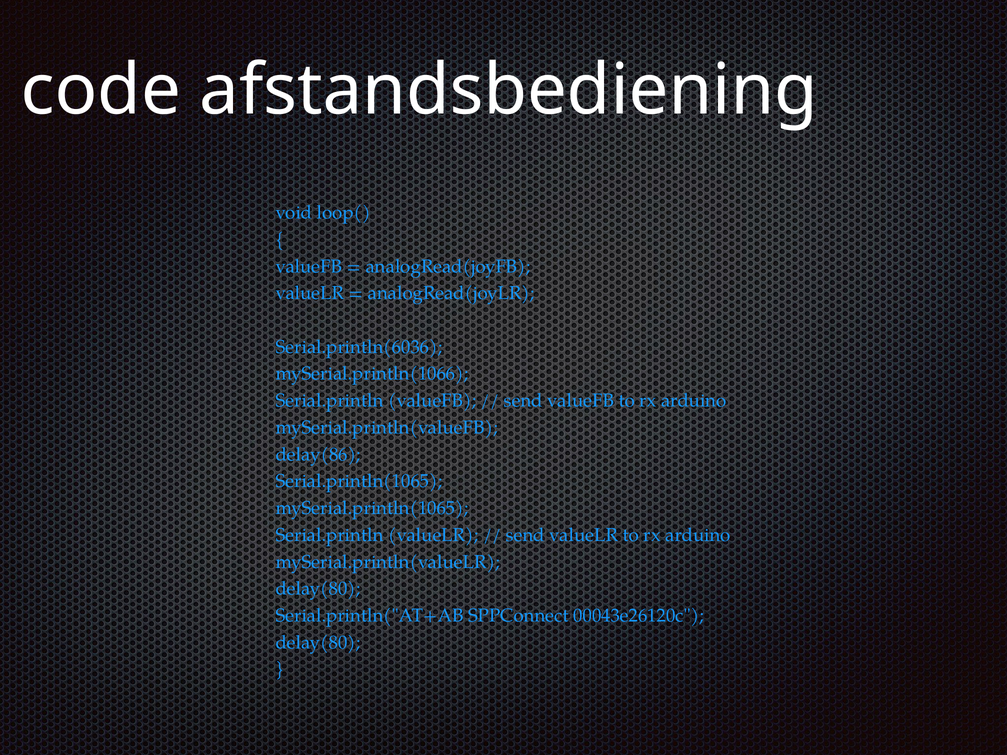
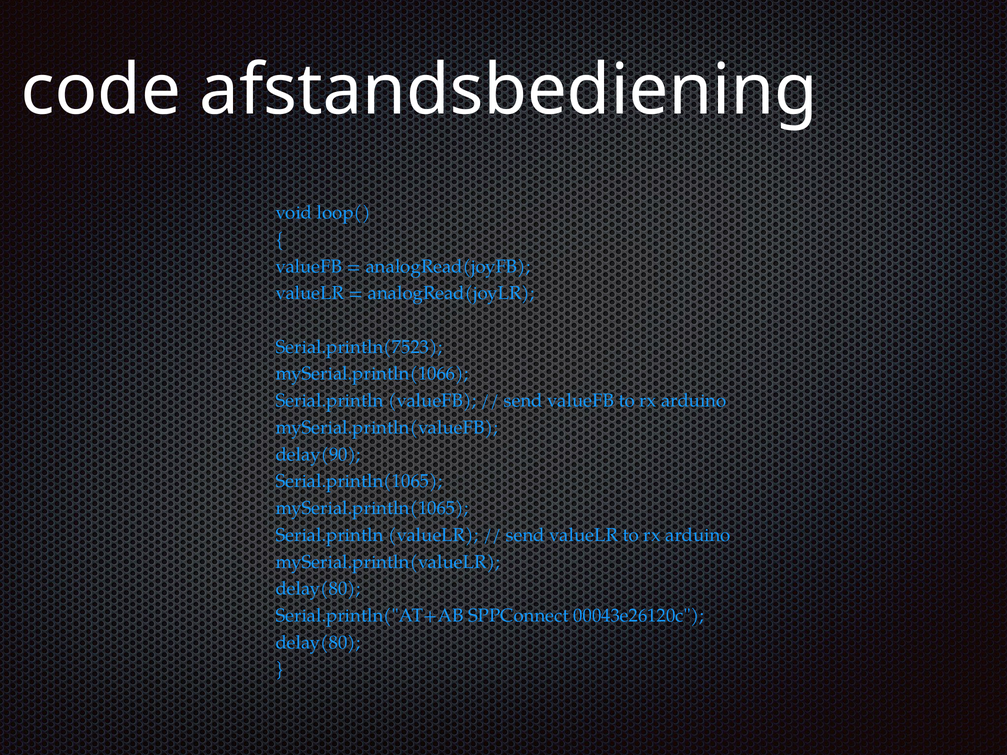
Serial.println(6036: Serial.println(6036 -> Serial.println(7523 (359, 347)
delay(86: delay(86 -> delay(90 (318, 455)
